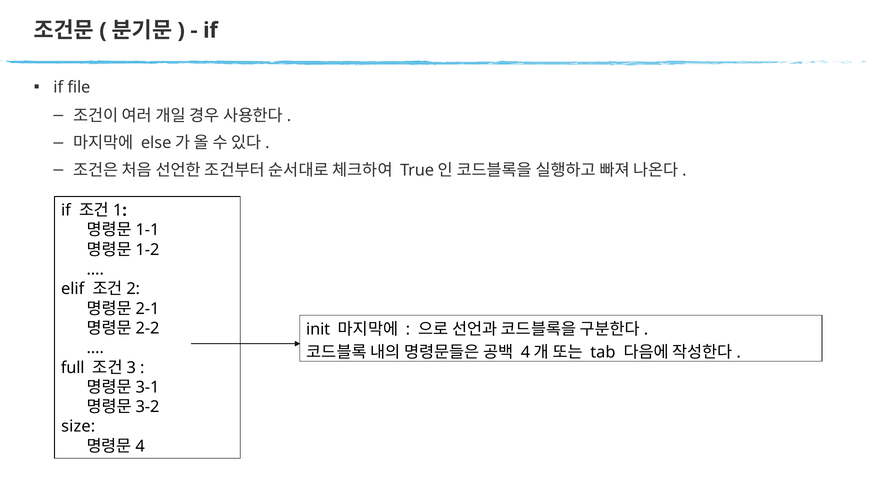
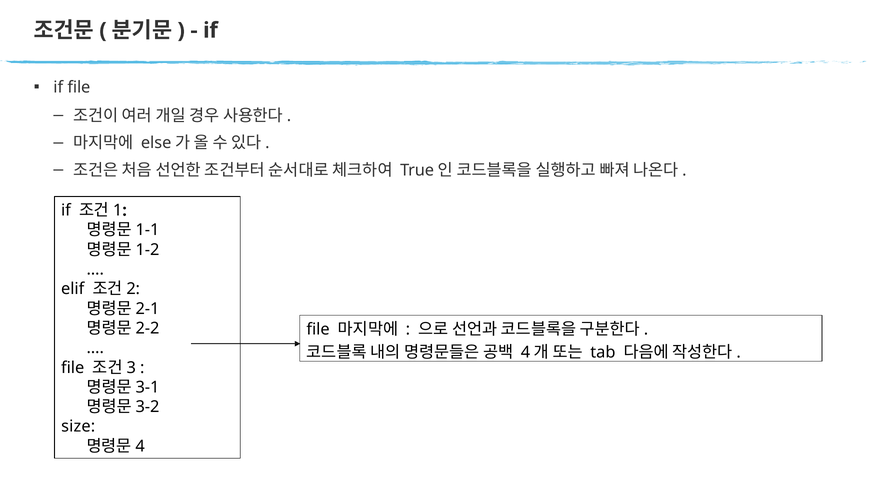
init: init -> file (318, 330)
full: full -> file (73, 368)
